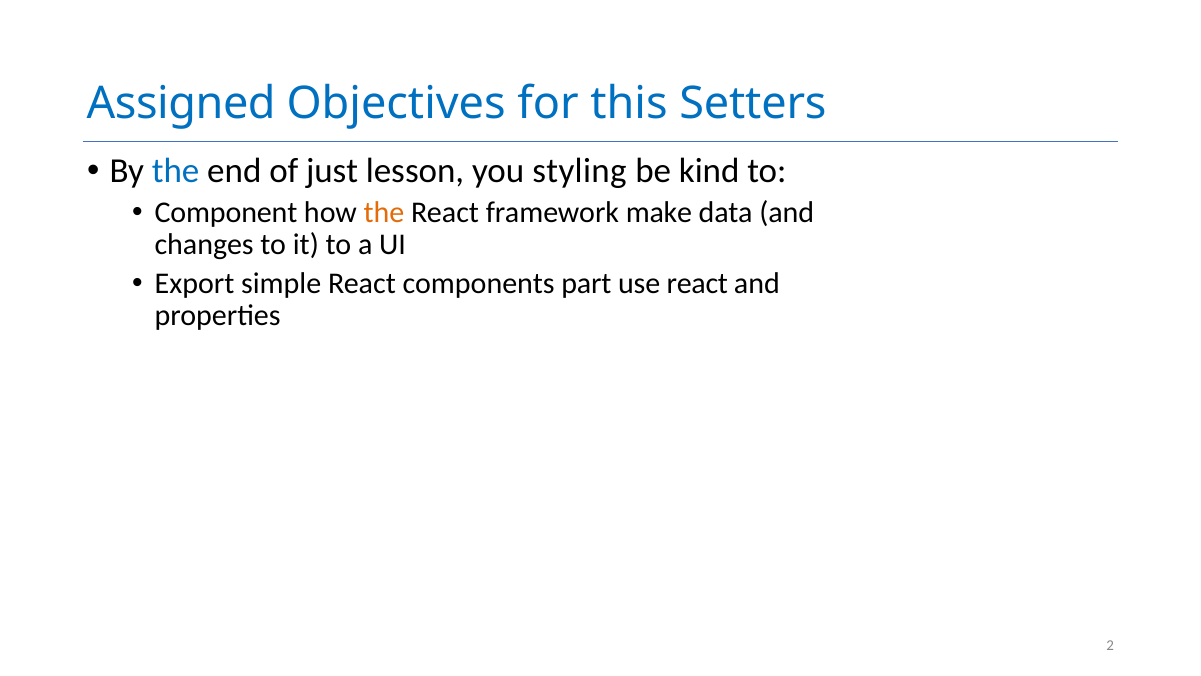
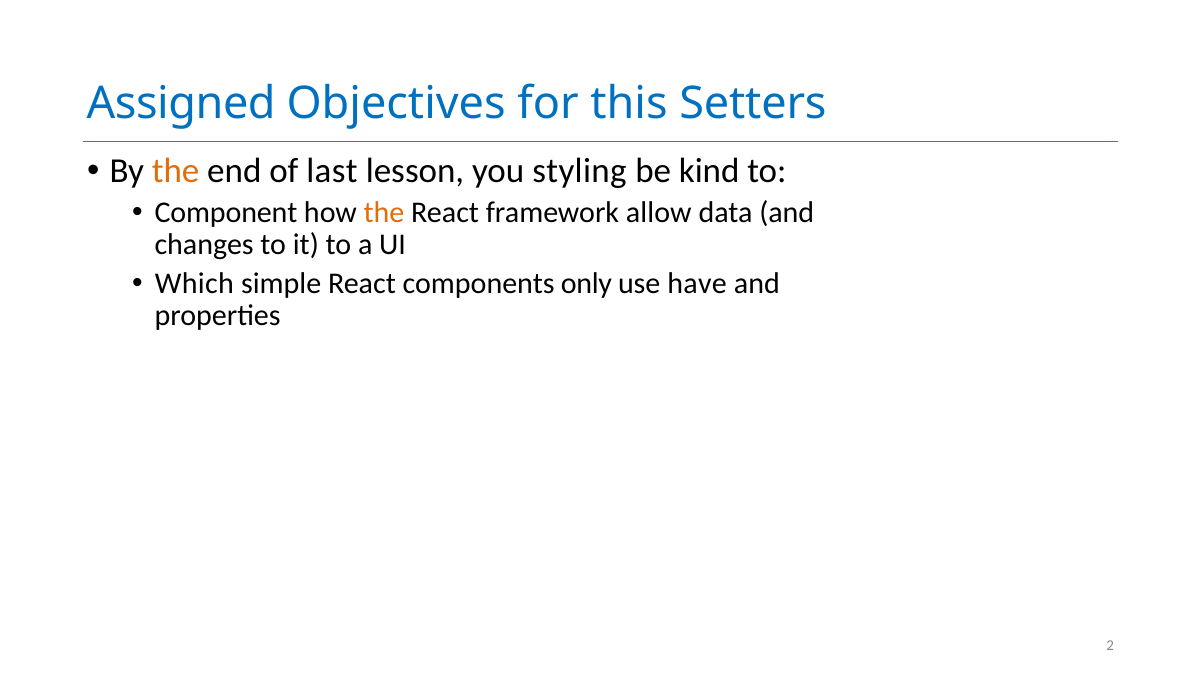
the colour: blue -> orange (176, 171)
just: just -> last (332, 171)
make: make -> allow (659, 212)
Export: Export -> Which (194, 283)
part: part -> only (586, 283)
use react: react -> have (697, 283)
